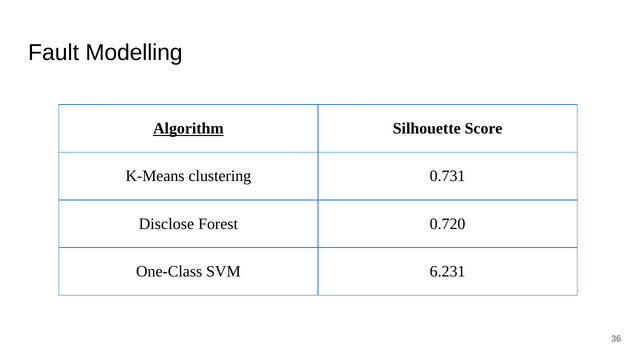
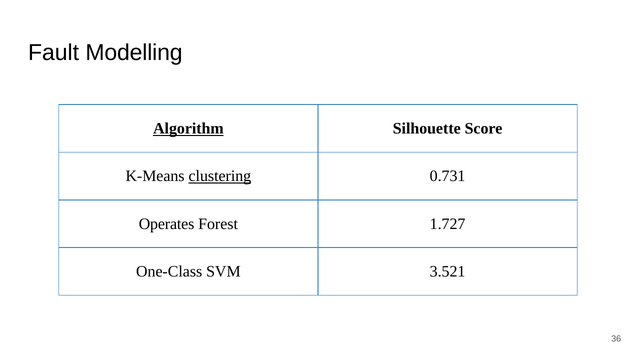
clustering underline: none -> present (220, 176)
Disclose: Disclose -> Operates (167, 224)
0.720: 0.720 -> 1.727 (448, 224)
6.231: 6.231 -> 3.521 (448, 271)
